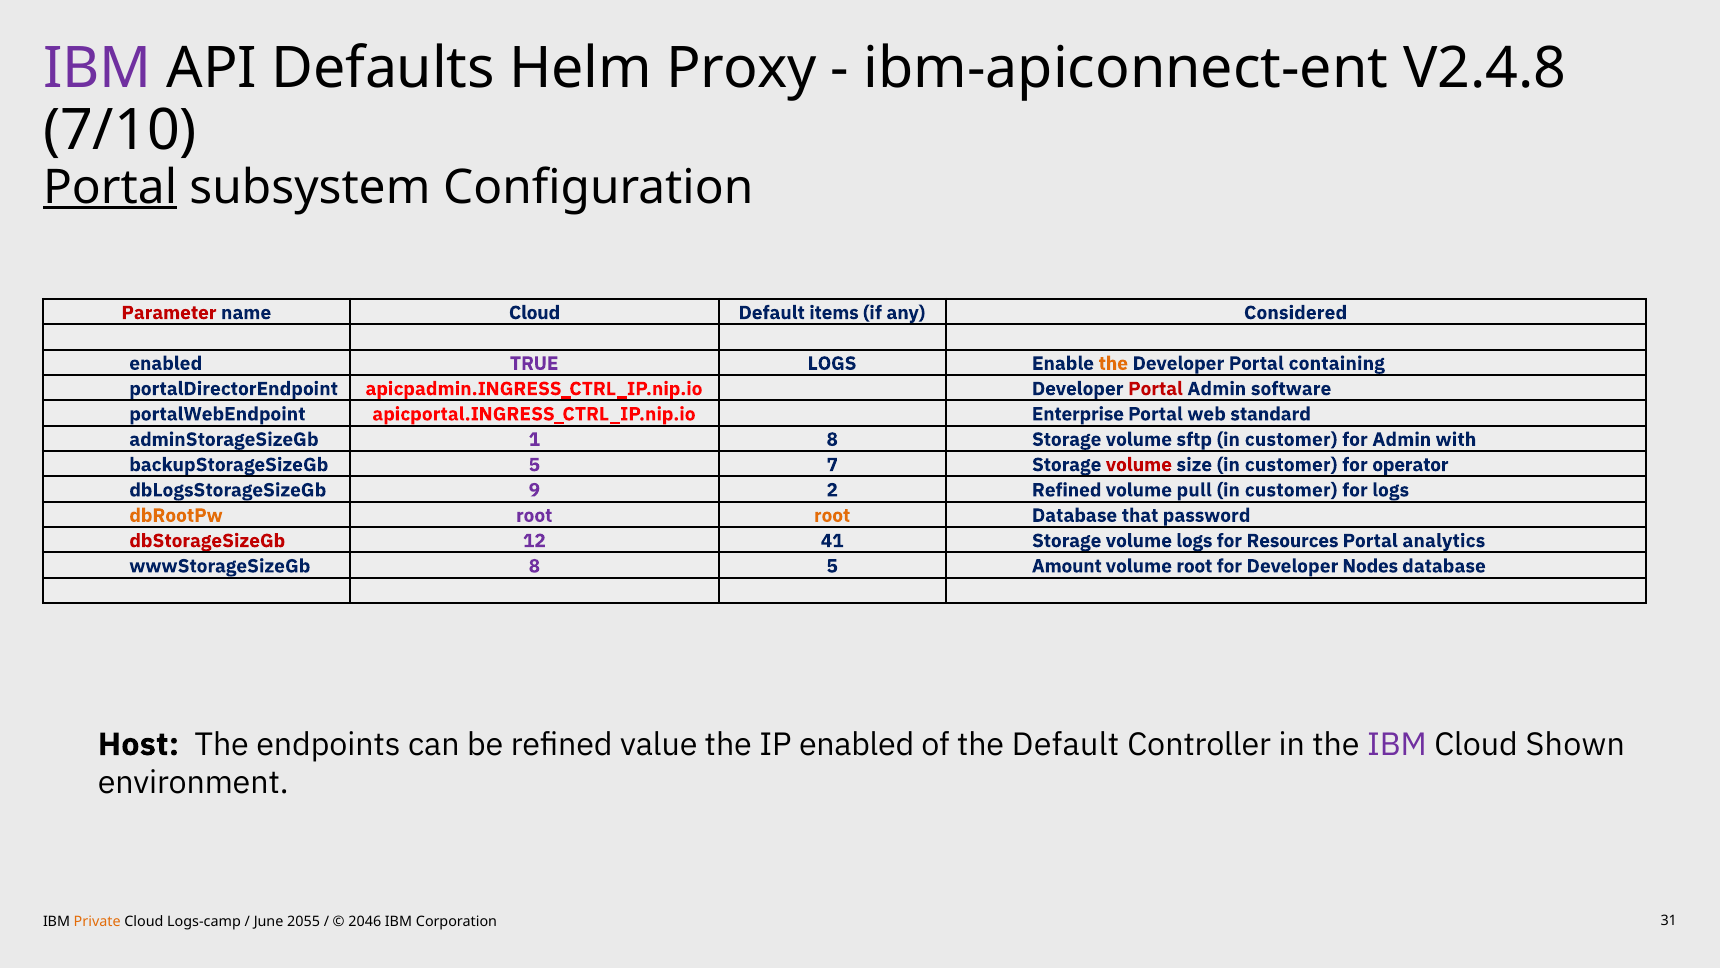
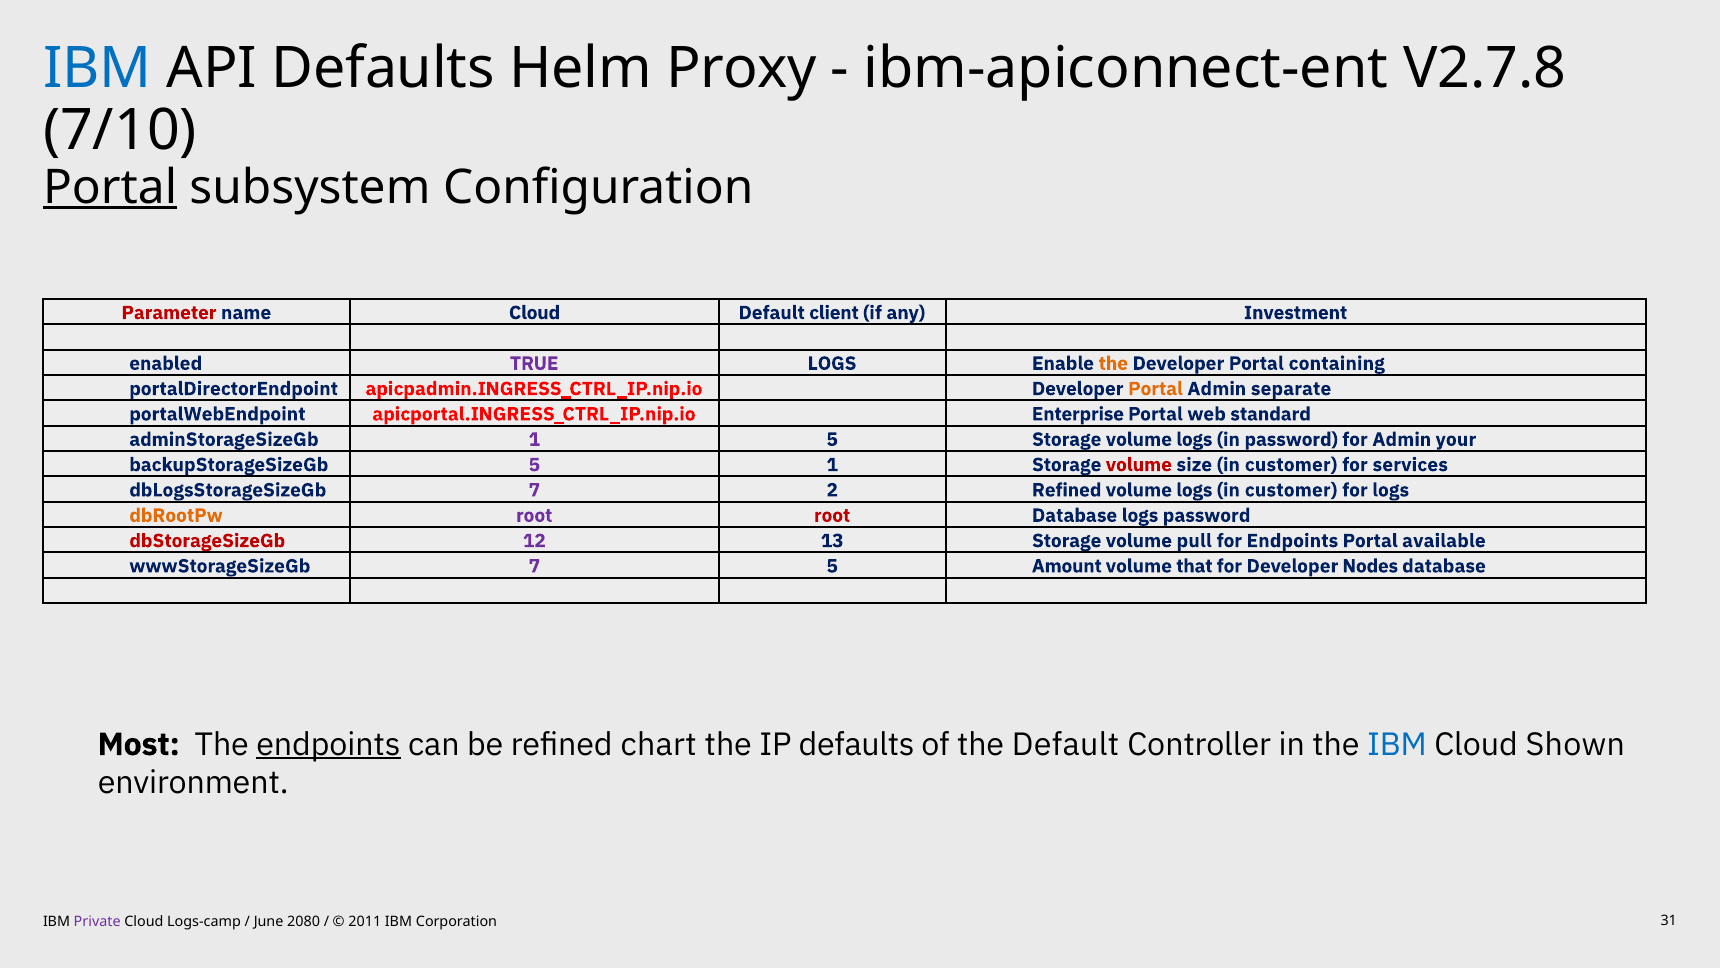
IBM colour: purple -> blue (97, 68)
V2.4.8: V2.4.8 -> V2.7.8 (1485, 68)
items: items -> client (834, 313)
Considered: Considered -> Investment (1296, 313)
Portal colour: red -> orange (1155, 389)
software: software -> separate (1291, 389)
1 8: 8 -> 5 (832, 439)
Storage volume sftp: sftp -> logs (1194, 439)
customer: customer -> password (1291, 439)
with: with -> your (1456, 439)
5 7: 7 -> 1 (832, 465)
operator: operator -> services (1410, 465)
dbLogsStorageSizeGb 9: 9 -> 7 (534, 490)
pull: pull -> logs (1194, 490)
root colour: orange -> red (832, 515)
Database that: that -> logs (1140, 515)
41: 41 -> 13 (832, 541)
volume logs: logs -> pull (1194, 541)
for Resources: Resources -> Endpoints (1292, 541)
analytics: analytics -> available (1444, 541)
wwwStorageSizeGb 8: 8 -> 7 (534, 566)
volume root: root -> that (1194, 566)
Host: Host -> Most (139, 744)
endpoints underline: none -> present (328, 744)
value: value -> chart (659, 744)
IP enabled: enabled -> defaults (857, 744)
IBM colour: purple -> blue (1397, 744)
Private colour: orange -> purple (97, 922)
2055: 2055 -> 2080 (304, 922)
2046: 2046 -> 2011 (365, 922)
